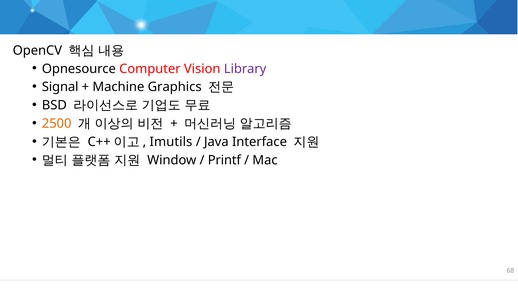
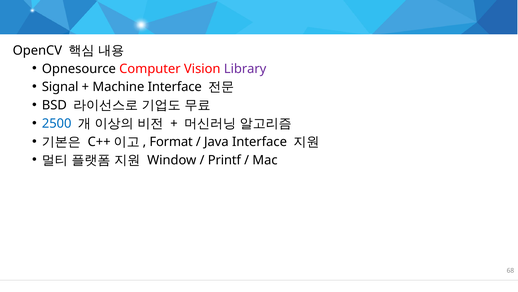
Machine Graphics: Graphics -> Interface (175, 87)
2500 colour: orange -> blue (57, 123)
Imutils: Imutils -> Format (171, 142)
